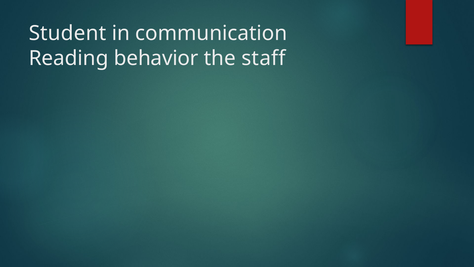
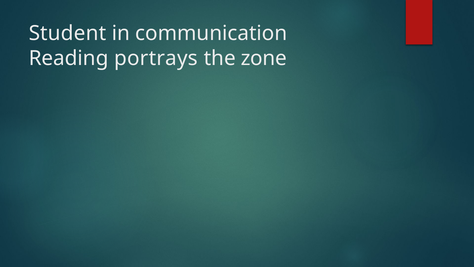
behavior: behavior -> portrays (156, 58)
staff: staff -> zone (264, 58)
